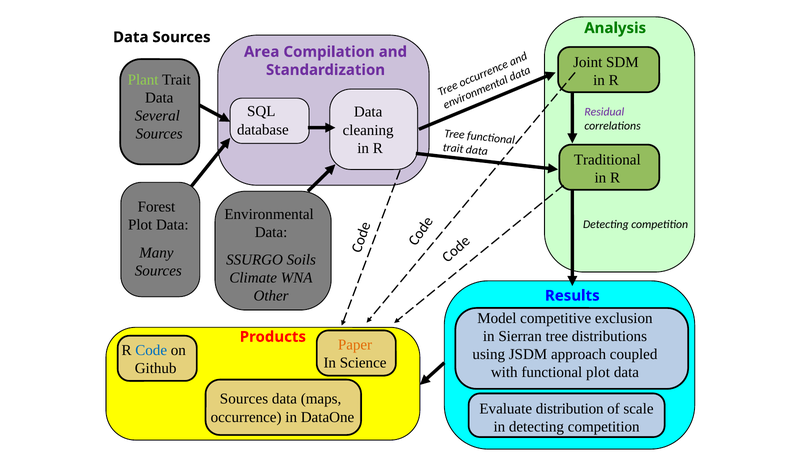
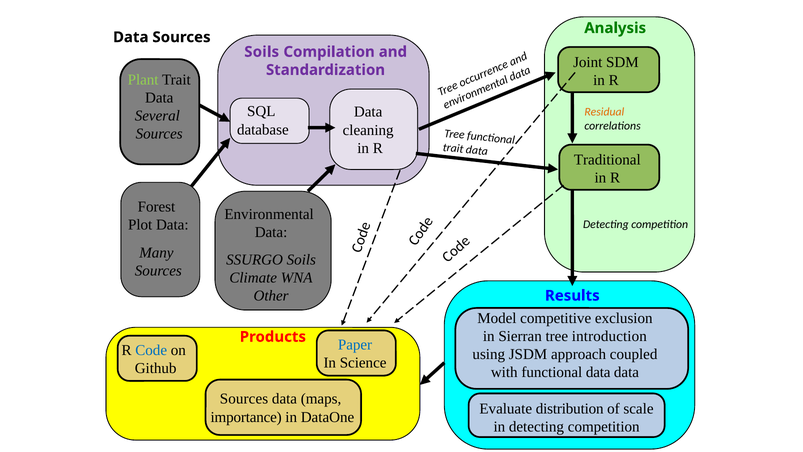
Area: Area -> Soils (262, 52)
Residual colour: purple -> orange (604, 112)
distributions: distributions -> introduction (609, 336)
Paper colour: orange -> blue (355, 345)
functional plot: plot -> data (598, 372)
occurrence: occurrence -> importance (246, 417)
